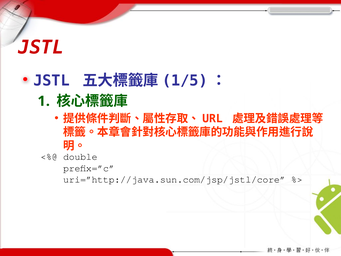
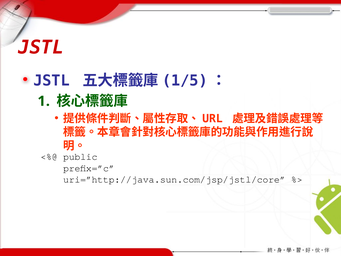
double: double -> public (80, 157)
